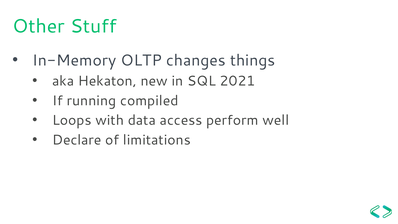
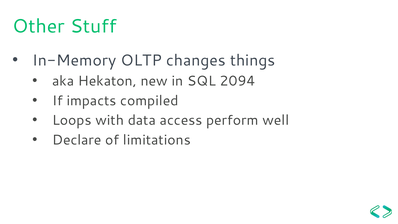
2021: 2021 -> 2094 (238, 81)
running: running -> impacts (91, 101)
